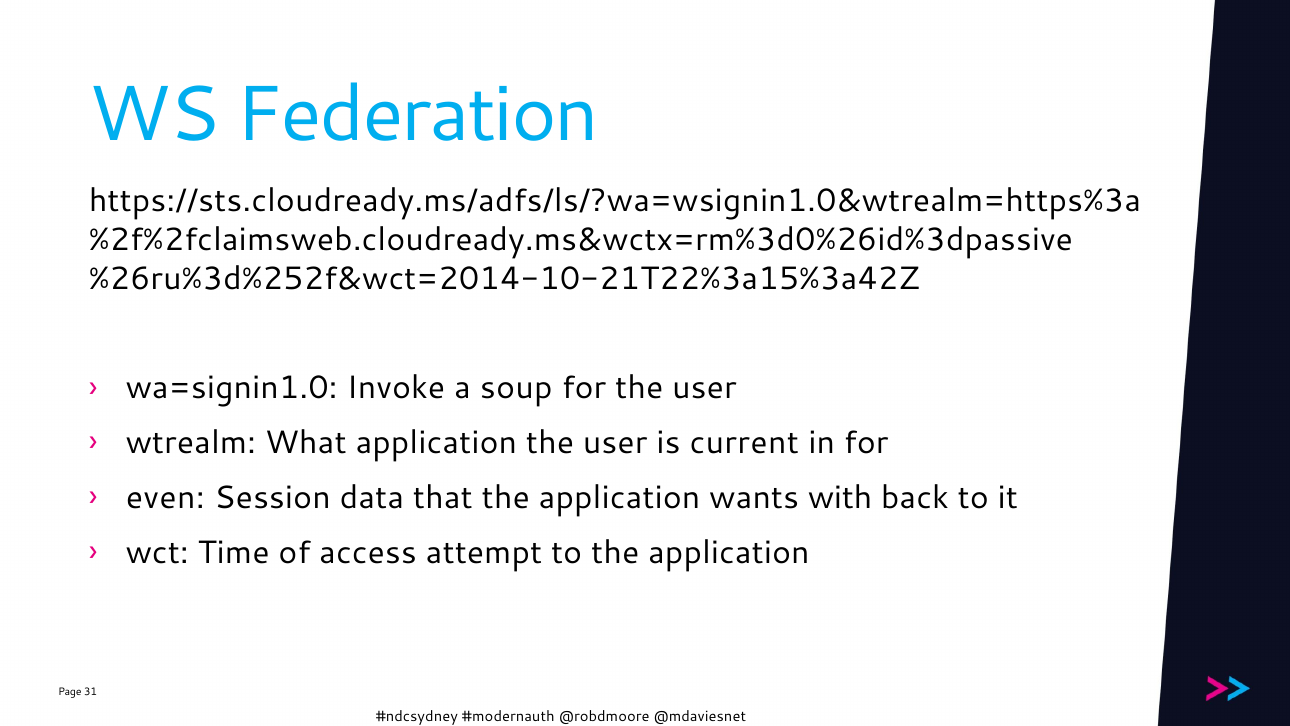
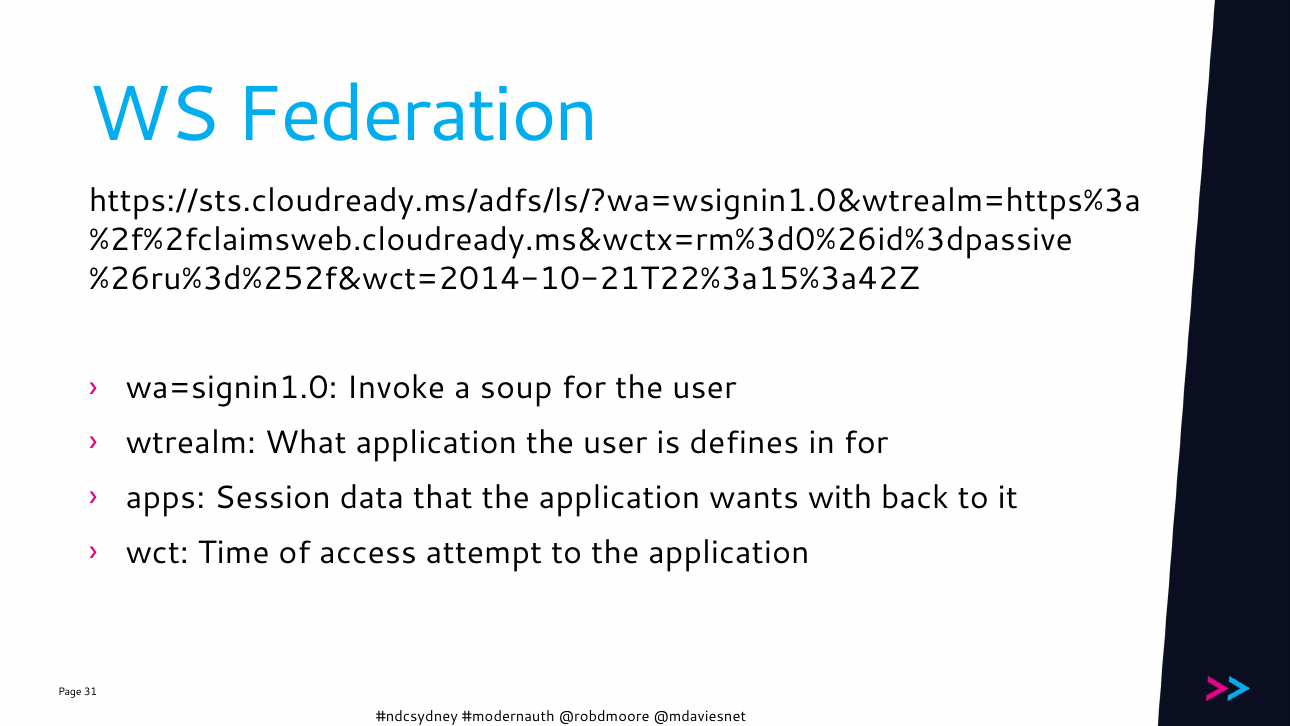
current: current -> defines (744, 443)
even: even -> apps (165, 498)
